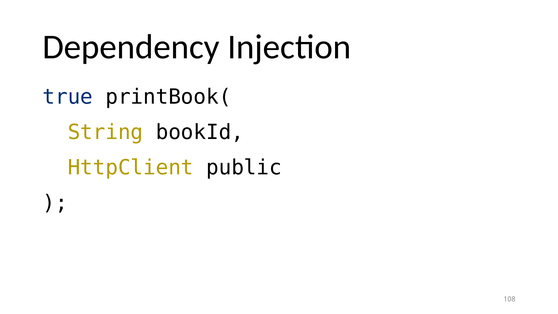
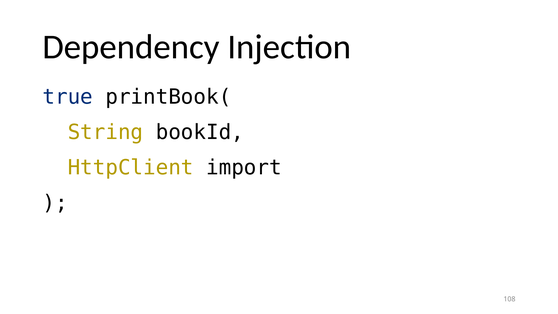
public: public -> import (244, 168)
